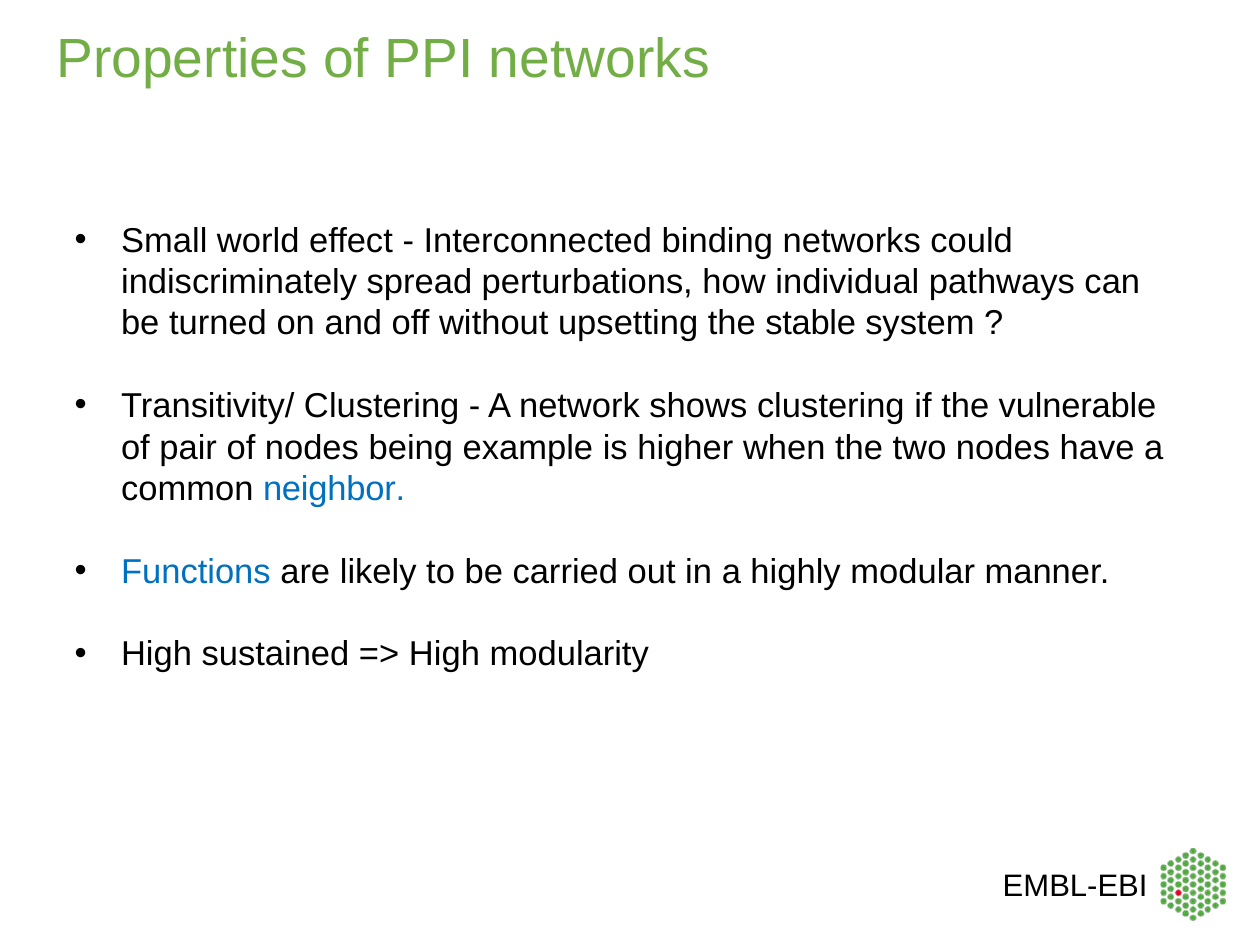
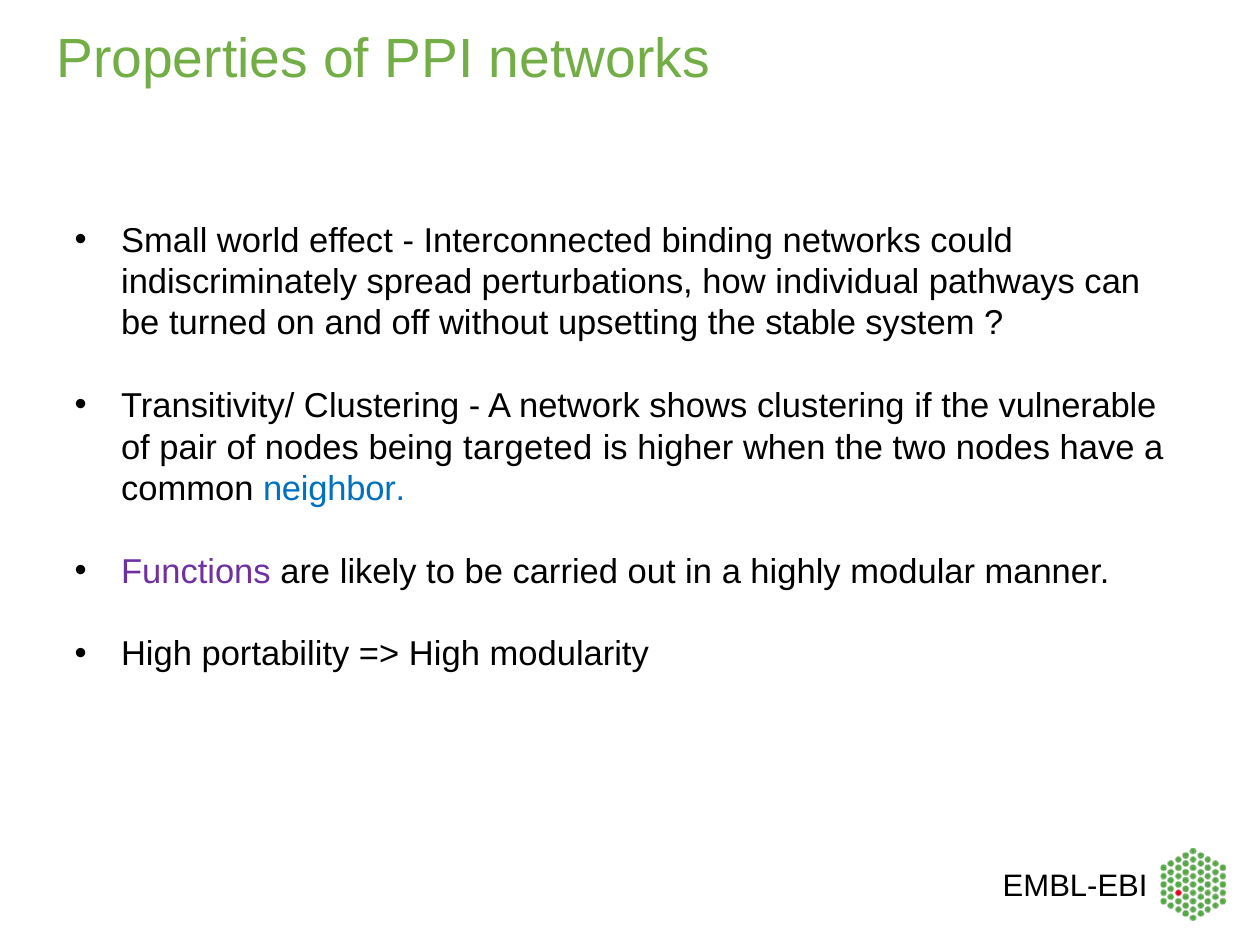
example: example -> targeted (528, 448)
Functions colour: blue -> purple (196, 572)
sustained: sustained -> portability (275, 655)
